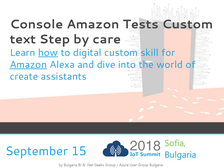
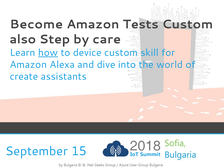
Console: Console -> Become (36, 24)
text: text -> also (23, 39)
digital: digital -> device (87, 53)
Amazon underline: present -> none (28, 65)
